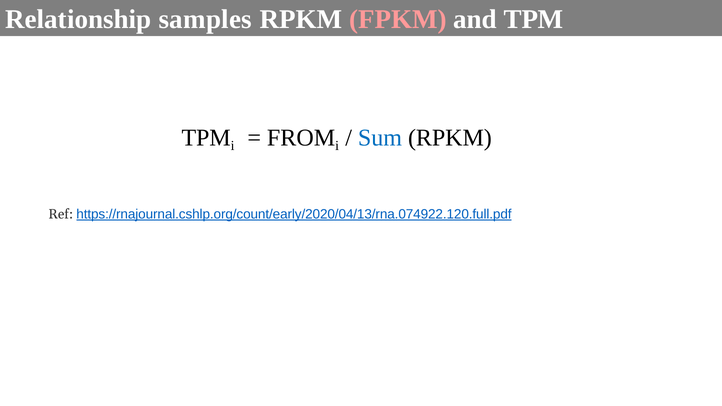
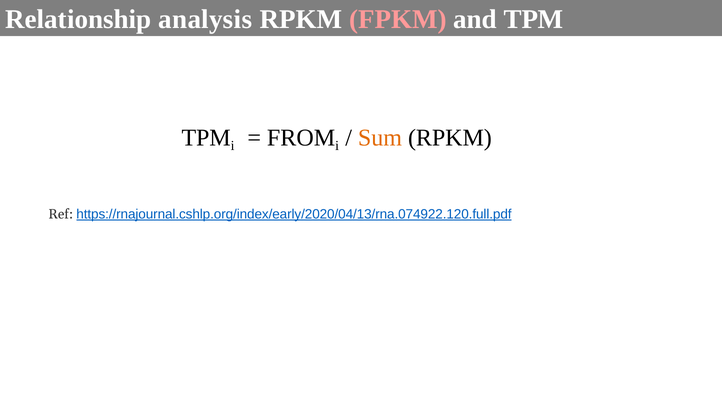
samples: samples -> analysis (205, 19)
Sum colour: blue -> orange (380, 138)
https://rnajournal.cshlp.org/count/early/2020/04/13/rna.074922.120.full.pdf: https://rnajournal.cshlp.org/count/early/2020/04/13/rna.074922.120.full.pdf -> https://rnajournal.cshlp.org/index/early/2020/04/13/rna.074922.120.full.pdf (294, 214)
